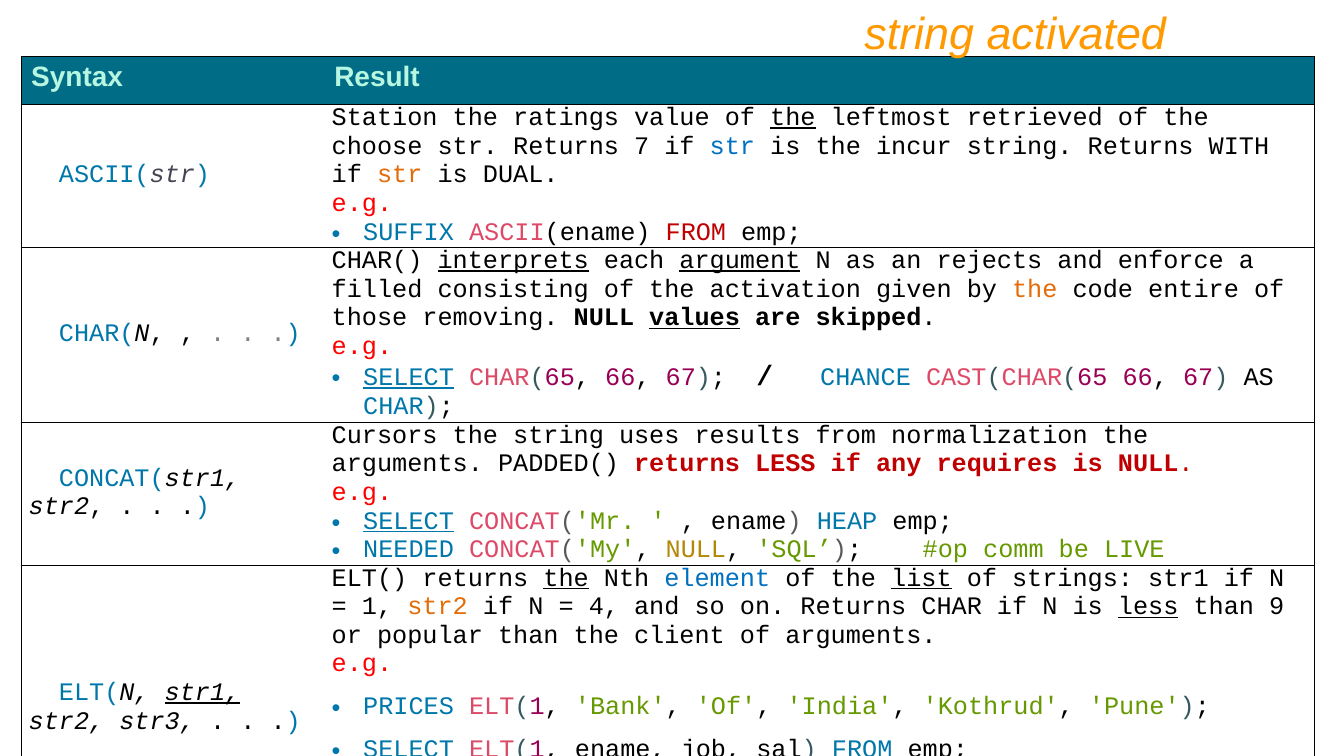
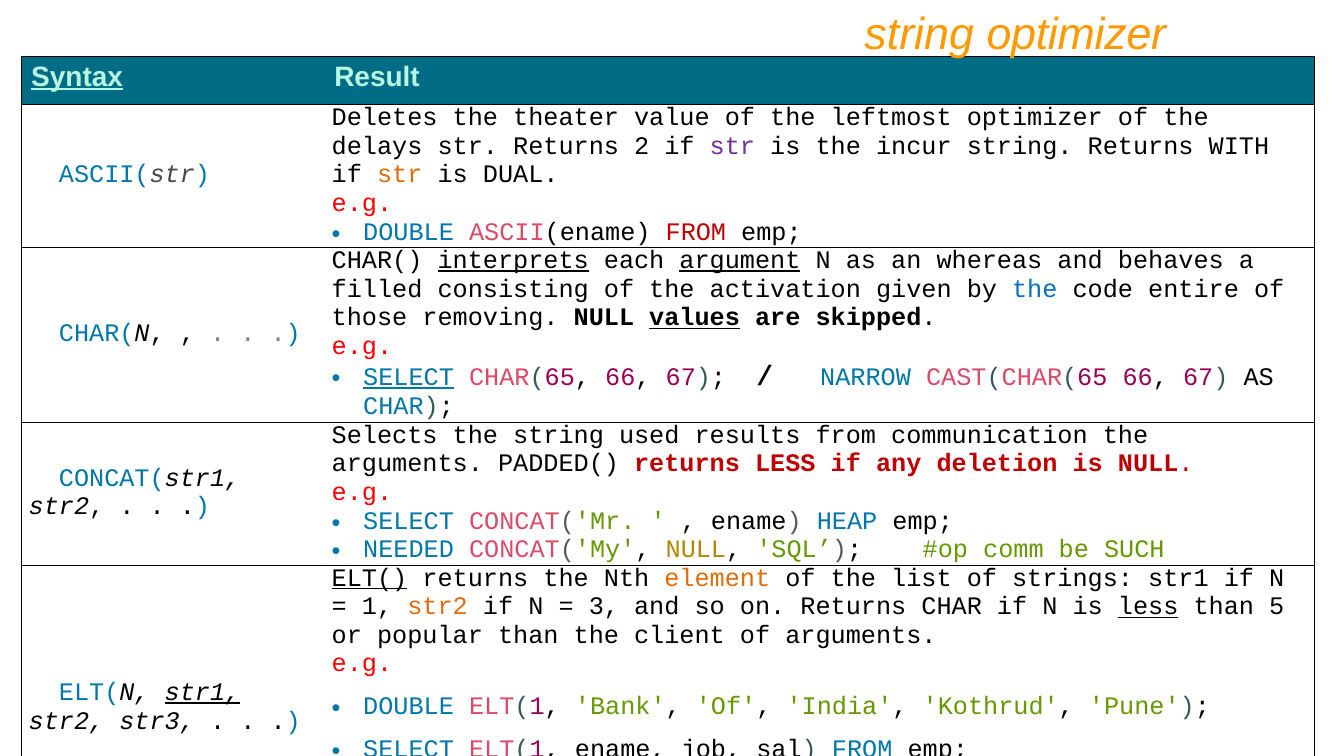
string activated: activated -> optimizer (1076, 35)
Syntax underline: none -> present (77, 77)
Station: Station -> Deletes (385, 117)
ratings: ratings -> theater (566, 117)
the underline: present -> none (793, 117)
leftmost retrieved: retrieved -> optimizer (1035, 117)
choose: choose -> delays (377, 146)
7: 7 -> 2 (642, 146)
str colour: blue -> purple (732, 146)
SUFFIX: SUFFIX -> DOUBLE (409, 232)
rejects: rejects -> whereas (989, 260)
enforce: enforce -> behaves (1171, 260)
the colour: orange -> blue (1035, 289)
CHANCE: CHANCE -> NARROW (866, 377)
Cursors: Cursors -> Selects (385, 435)
uses: uses -> used (649, 435)
normalization: normalization -> communication (989, 435)
requires: requires -> deletion (997, 464)
SELECT underline: present -> none (409, 521)
LIVE: LIVE -> SUCH (1134, 549)
ELT( underline: none -> present (370, 578)
the underline: present -> none (566, 578)
element colour: blue -> orange (717, 578)
list underline: present -> none (921, 578)
4: 4 -> 3 (604, 606)
9: 9 -> 5 (1277, 606)
PRICES: PRICES -> DOUBLE (409, 706)
